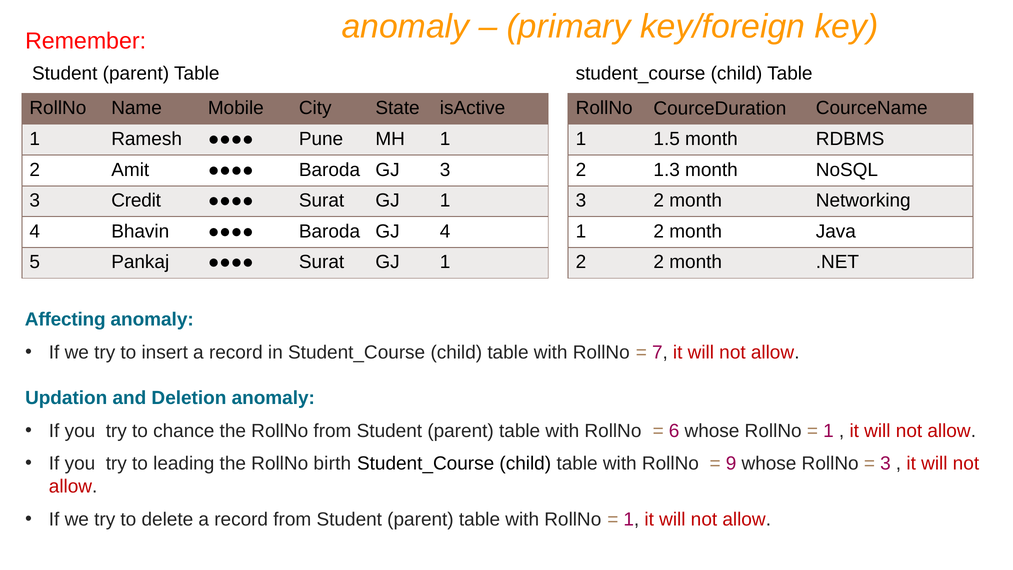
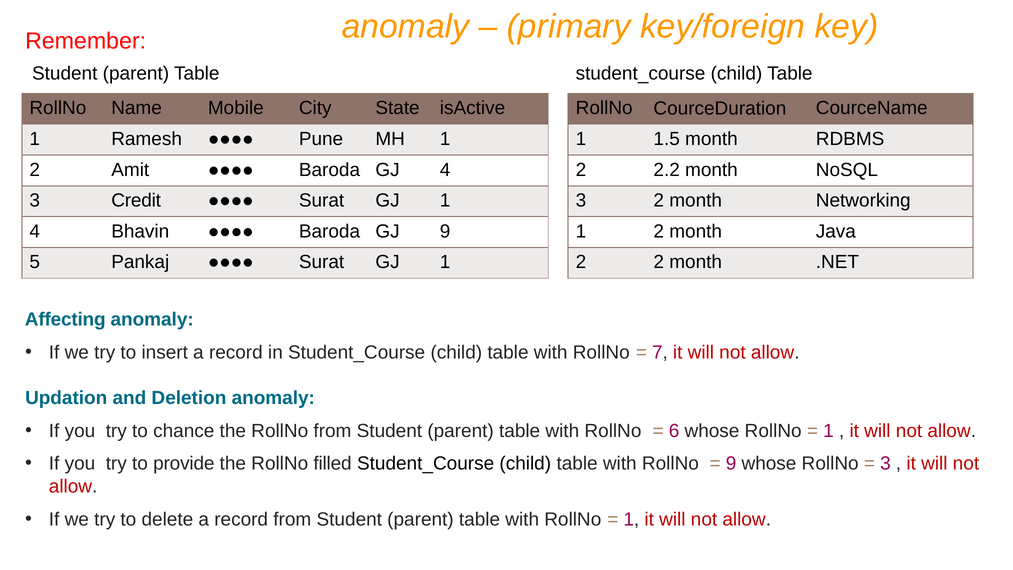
GJ 3: 3 -> 4 (445, 170)
1.3: 1.3 -> 2.2 (667, 170)
GJ 4: 4 -> 9 (445, 231)
leading: leading -> provide (184, 464)
birth: birth -> filled (333, 464)
